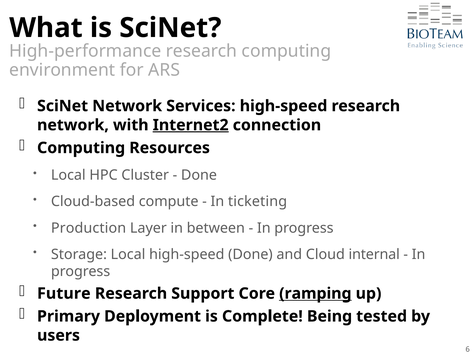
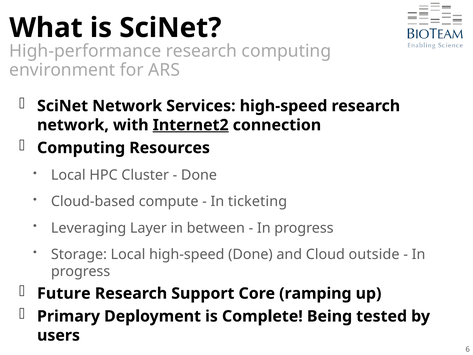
Production: Production -> Leveraging (89, 228)
internal: internal -> outside (374, 254)
ramping underline: present -> none (315, 293)
